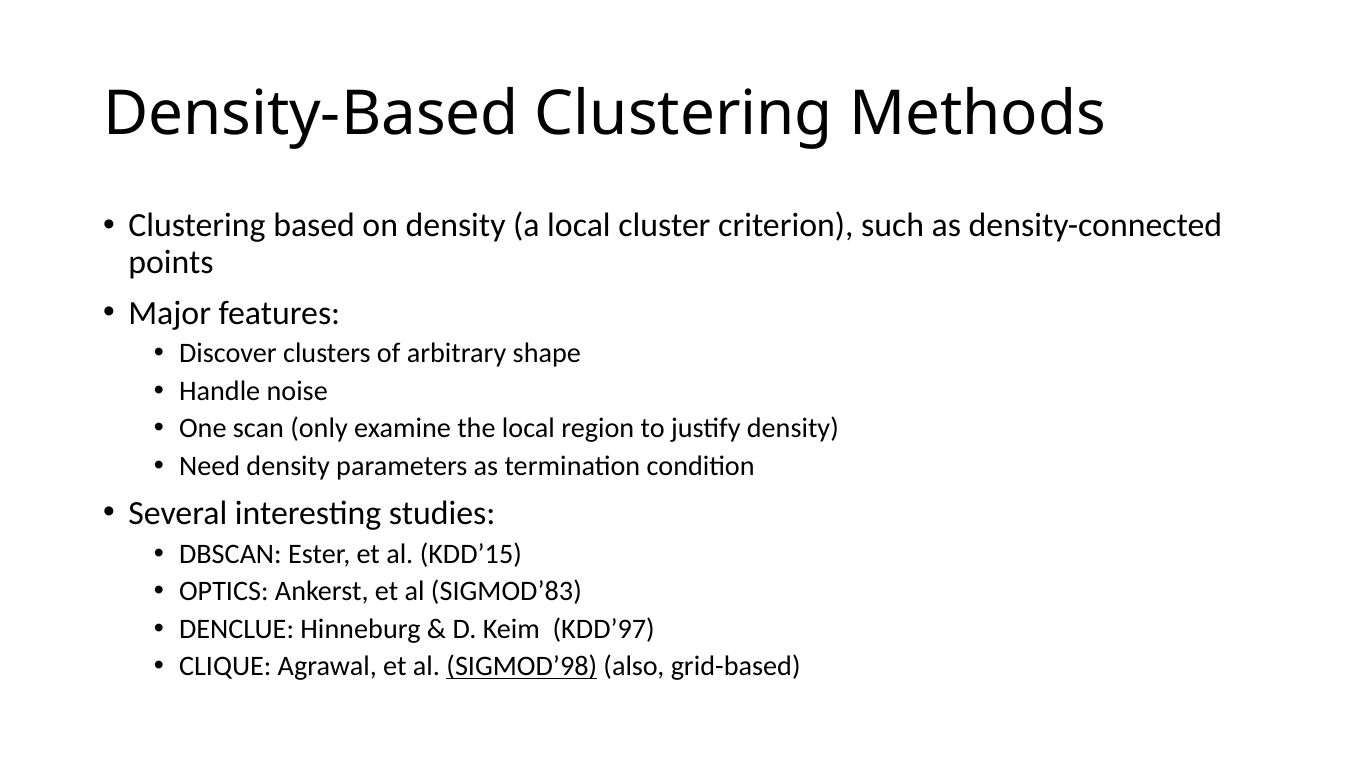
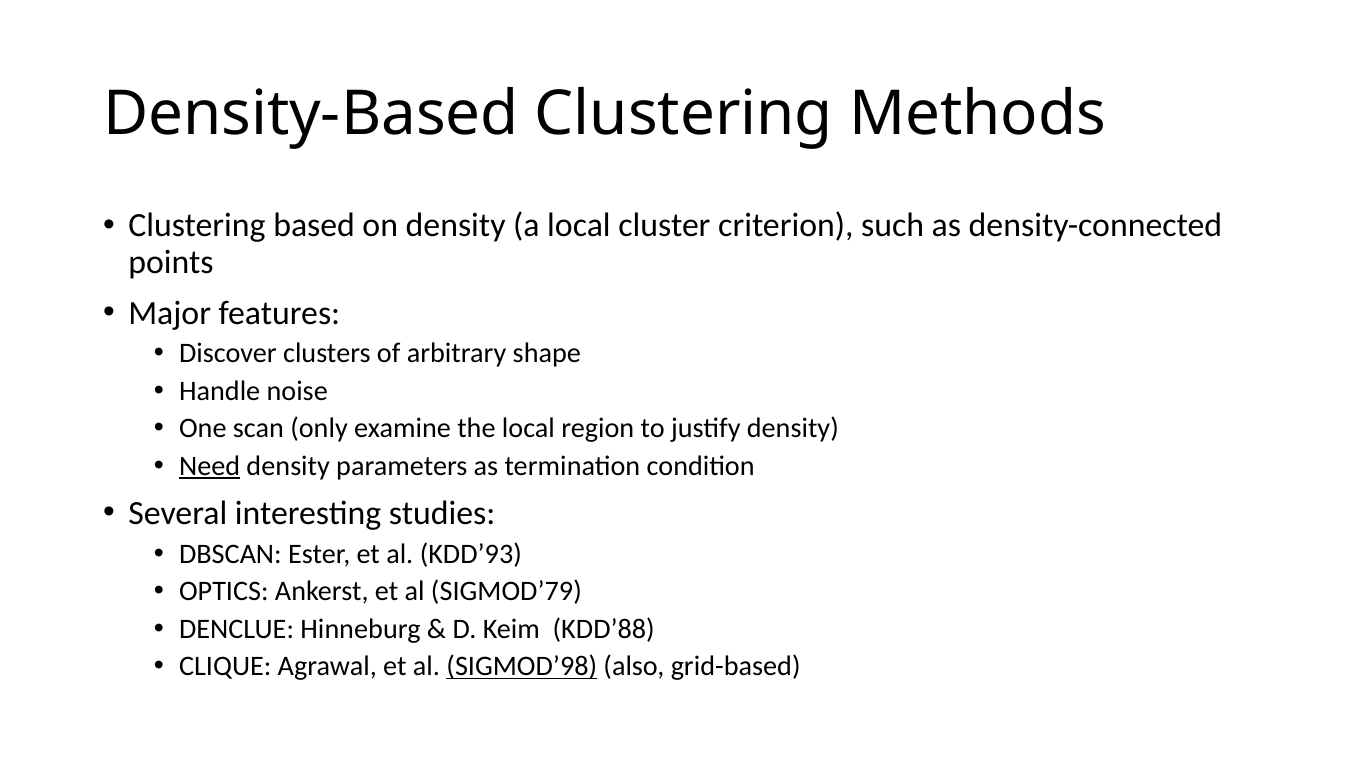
Need underline: none -> present (210, 465)
KDD’15: KDD’15 -> KDD’93 (471, 554)
SIGMOD’83: SIGMOD’83 -> SIGMOD’79 (506, 591)
KDD’97: KDD’97 -> KDD’88 (604, 628)
